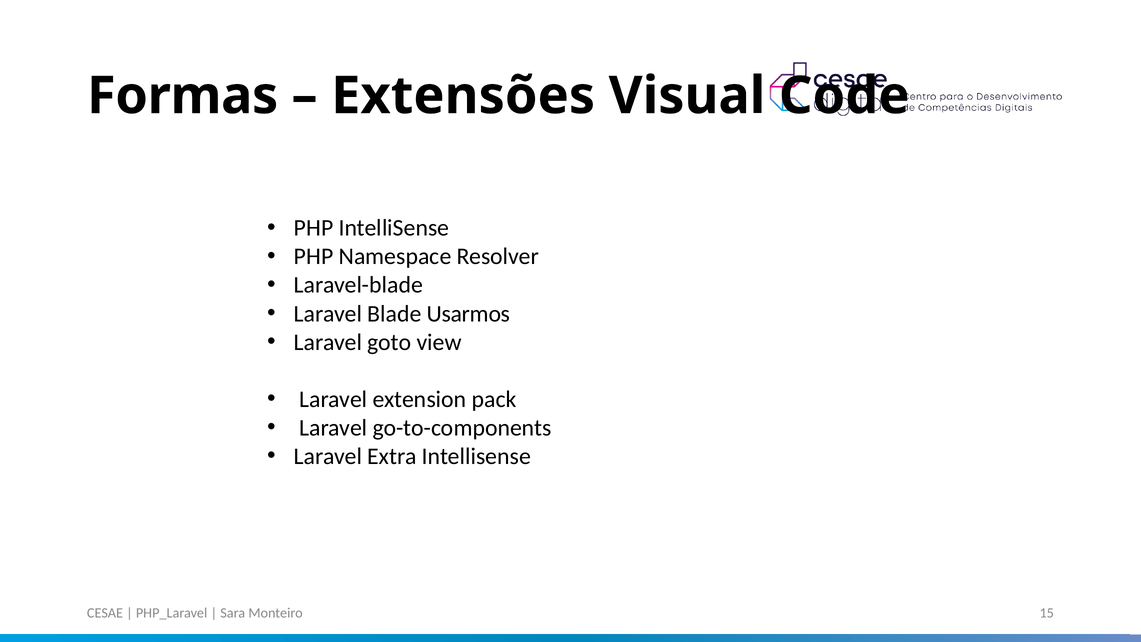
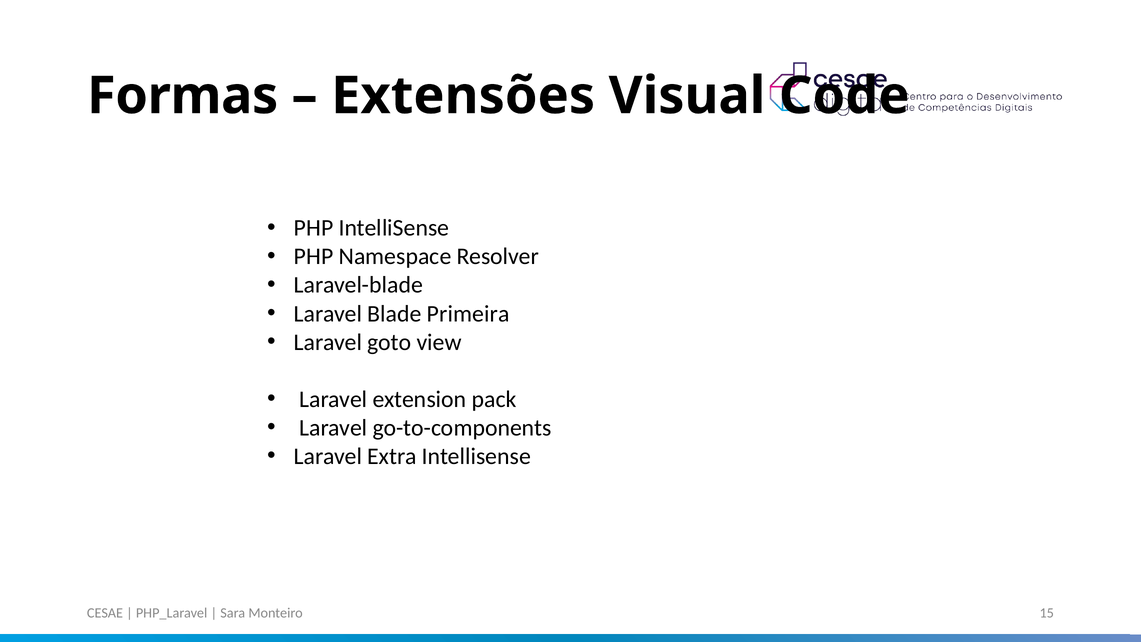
Usarmos: Usarmos -> Primeira (468, 314)
